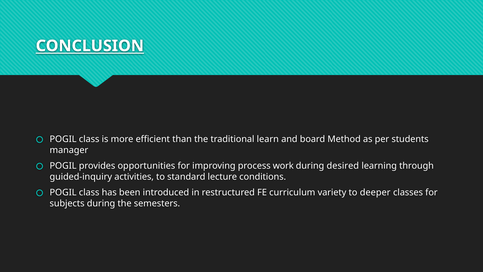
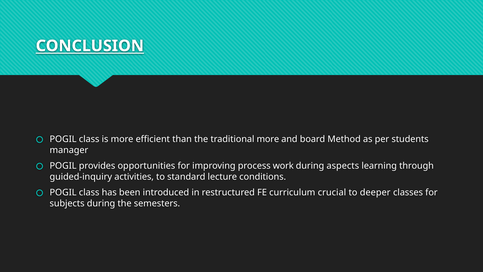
traditional learn: learn -> more (268, 139)
desired: desired -> aspects (343, 166)
variety: variety -> crucial (332, 192)
